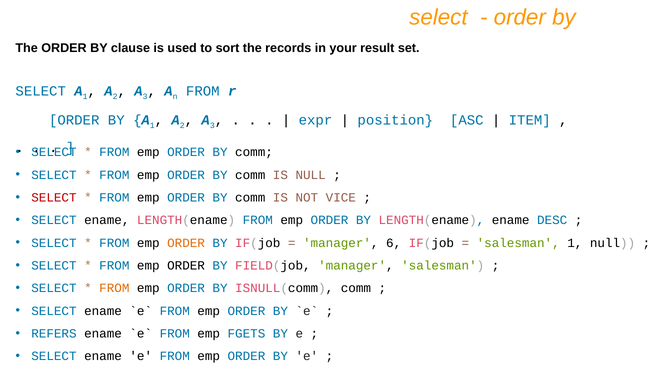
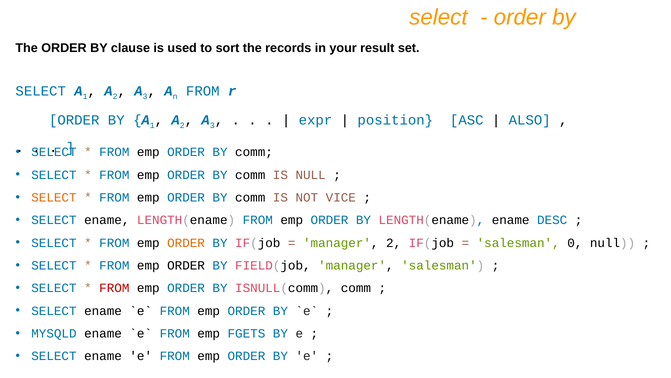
ITEM: ITEM -> ALSO (530, 120)
SELECT colour: red -> orange (54, 197)
manager 6: 6 -> 2 (394, 243)
salesman 1: 1 -> 0 (575, 243)
FROM colour: orange -> red (114, 288)
REFERS: REFERS -> MYSQLD (54, 333)
